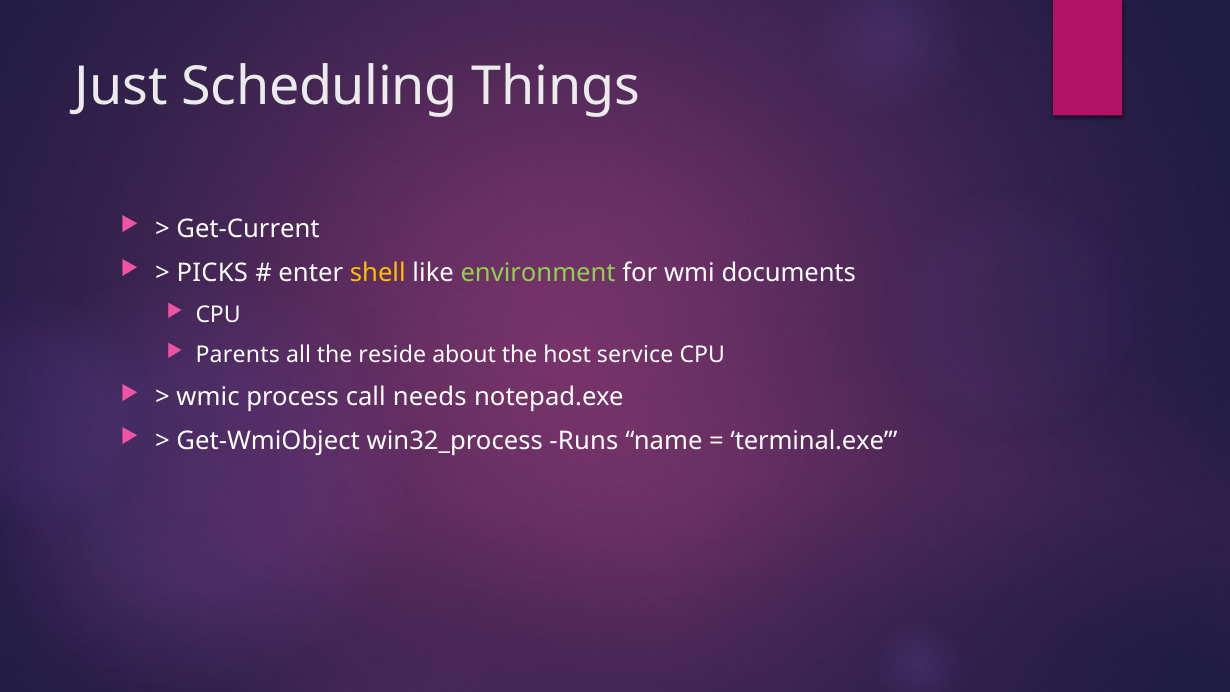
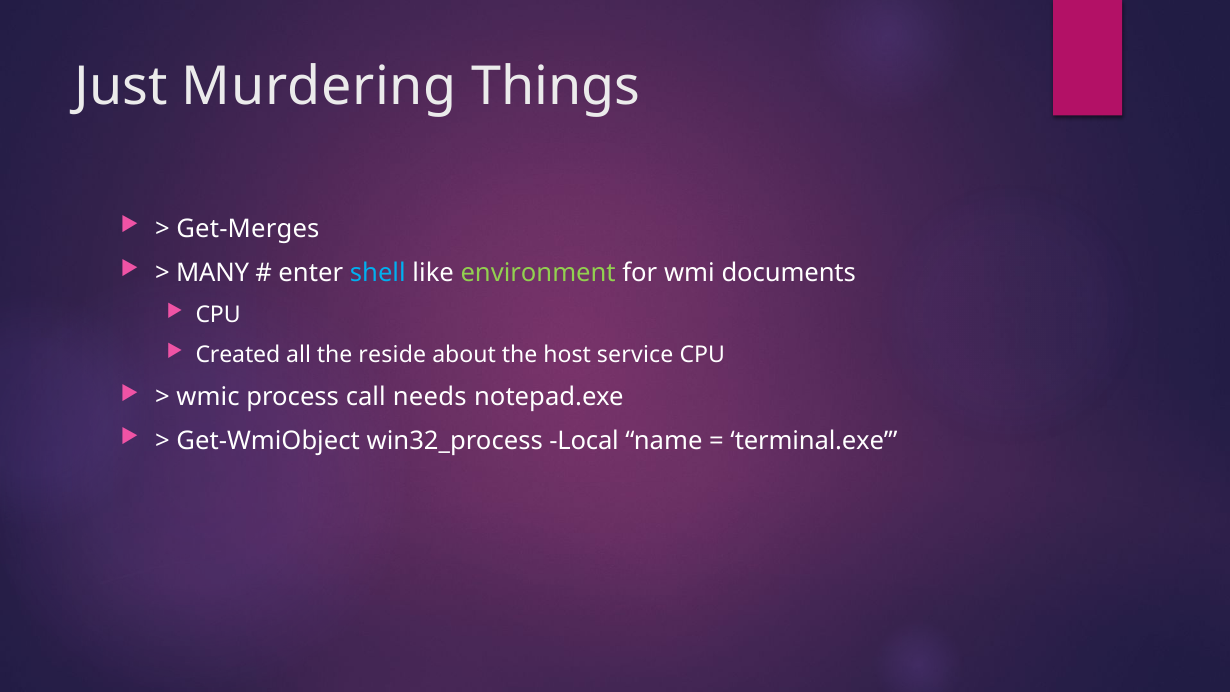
Scheduling: Scheduling -> Murdering (319, 86)
Get-Current: Get-Current -> Get-Merges (248, 229)
PICKS: PICKS -> MANY (213, 272)
shell colour: yellow -> light blue (378, 272)
Parents: Parents -> Created (238, 355)
Runs: Runs -> Local (584, 441)
